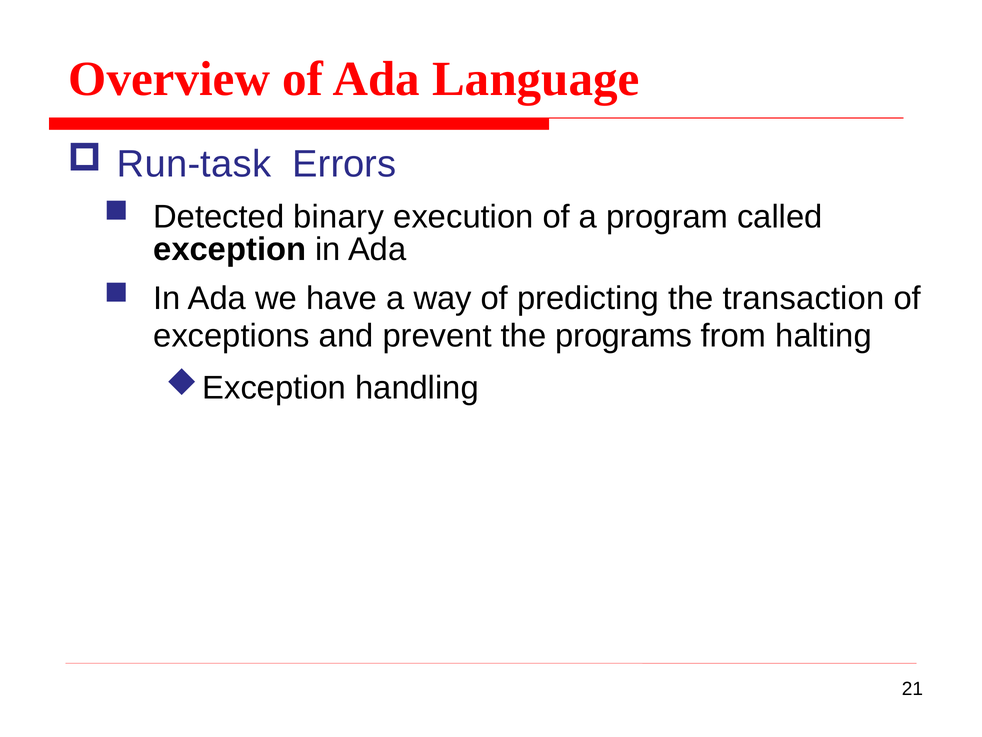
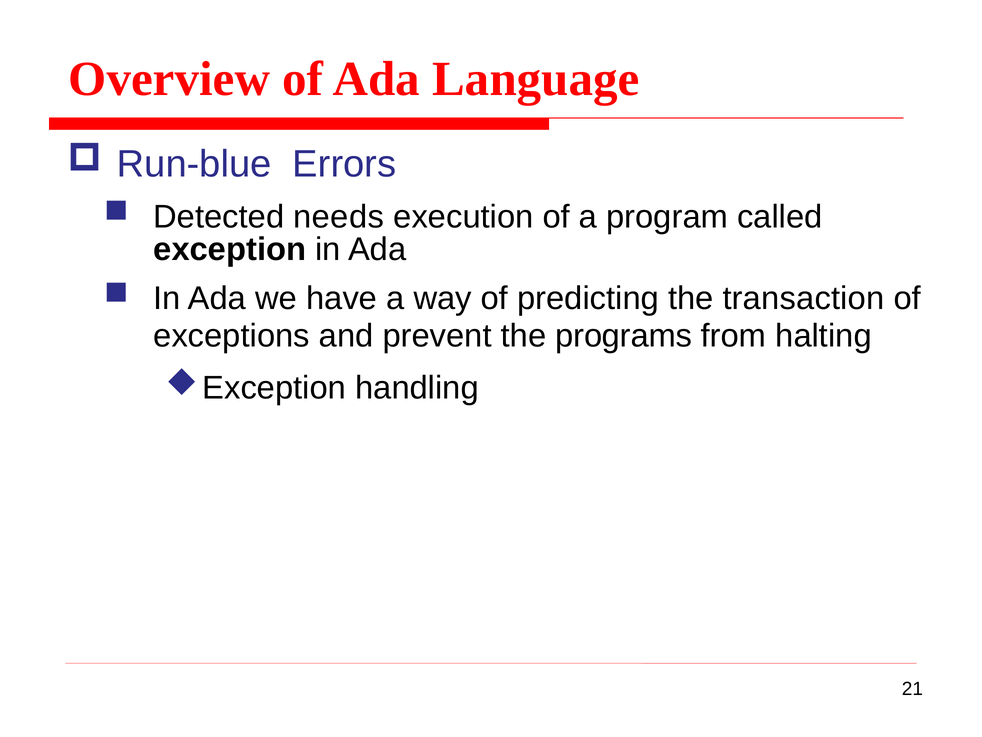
Run-task: Run-task -> Run-blue (194, 164)
binary: binary -> needs (339, 217)
